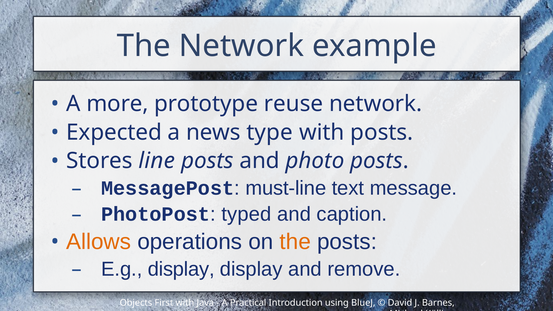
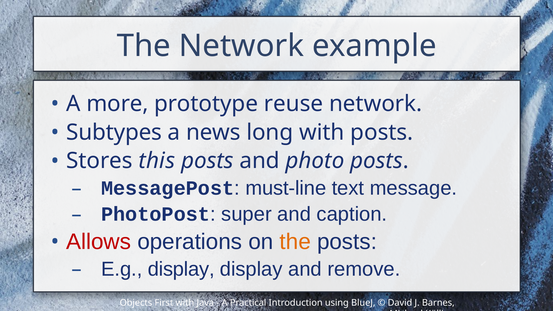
Expected: Expected -> Subtypes (114, 132)
type: type -> long (270, 132)
line: line -> this (157, 161)
typed: typed -> super (247, 214)
Allows colour: orange -> red (99, 242)
